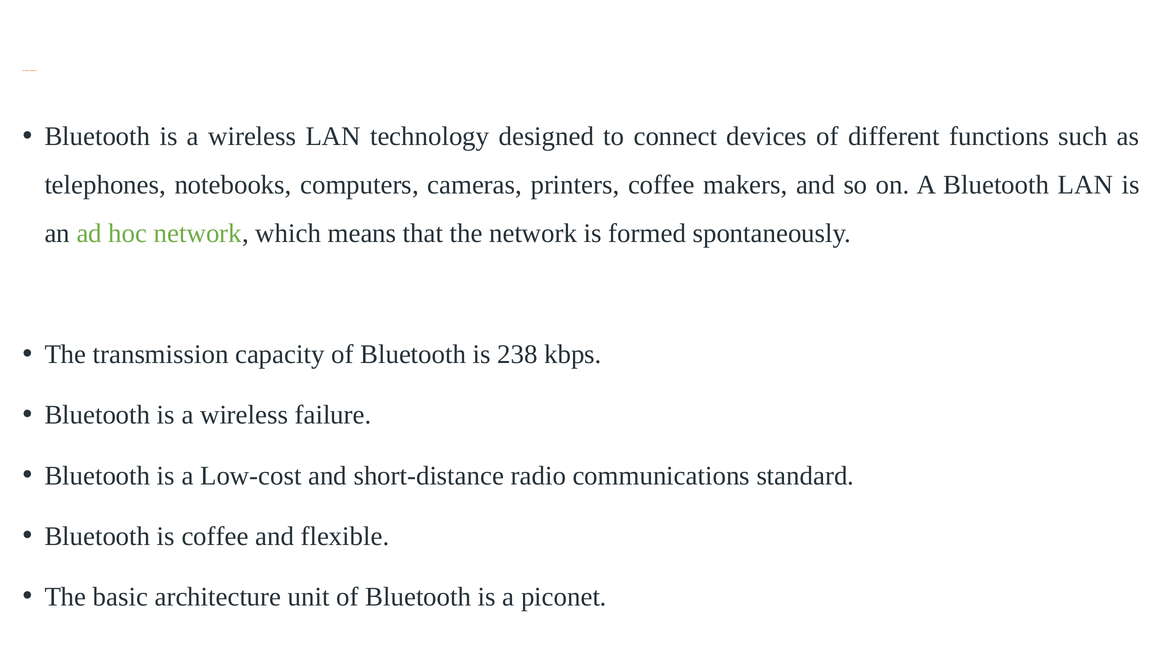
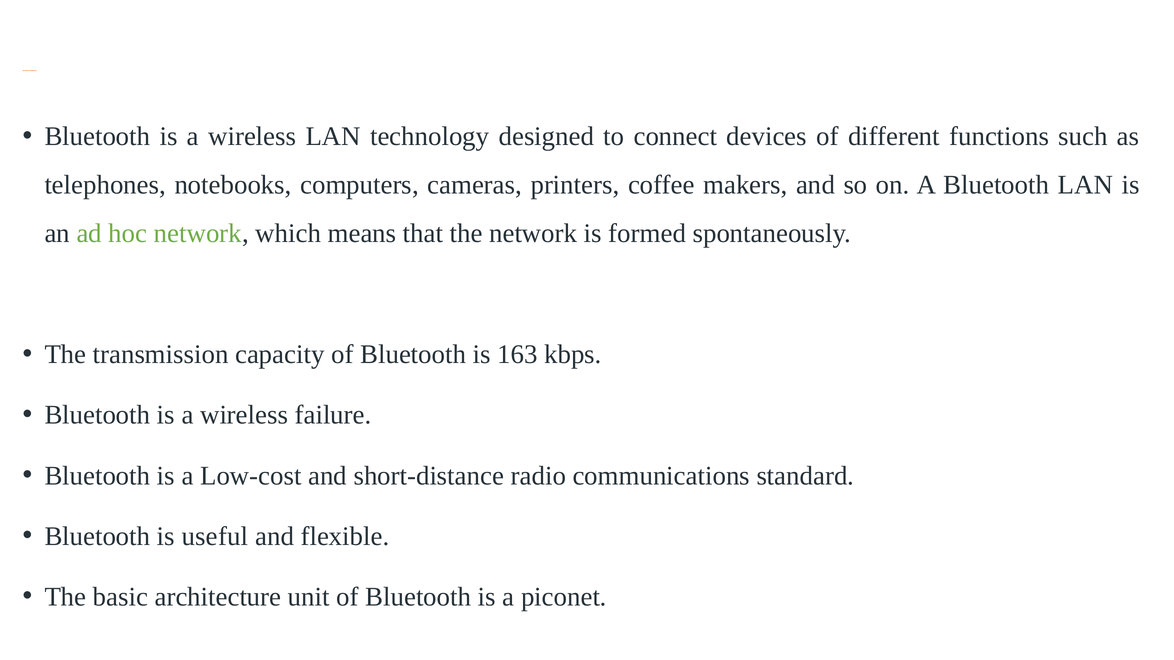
238: 238 -> 163 (518, 355)
is coffee: coffee -> useful (215, 537)
